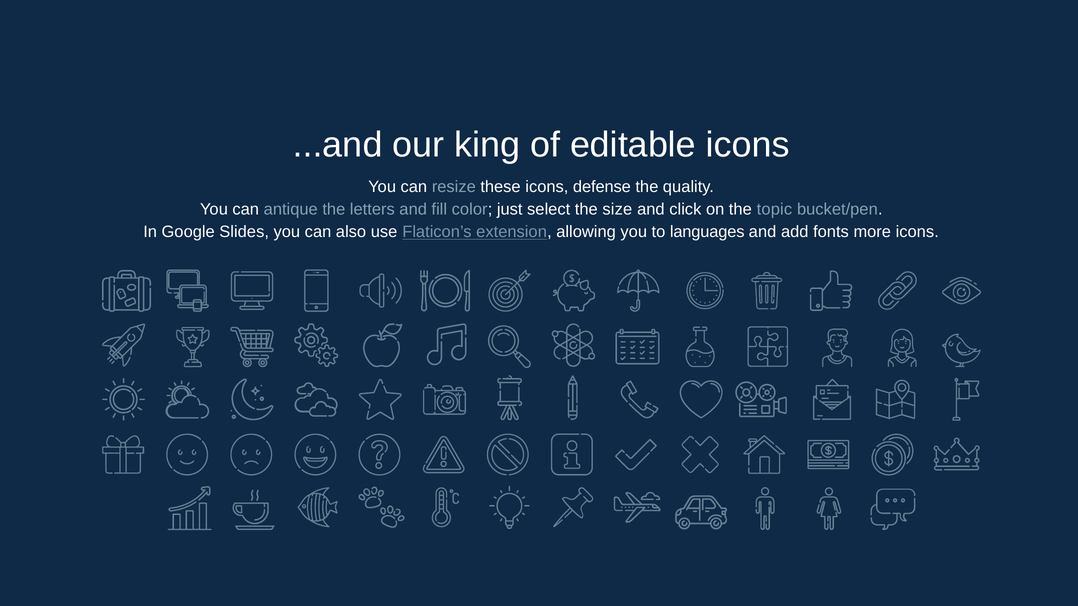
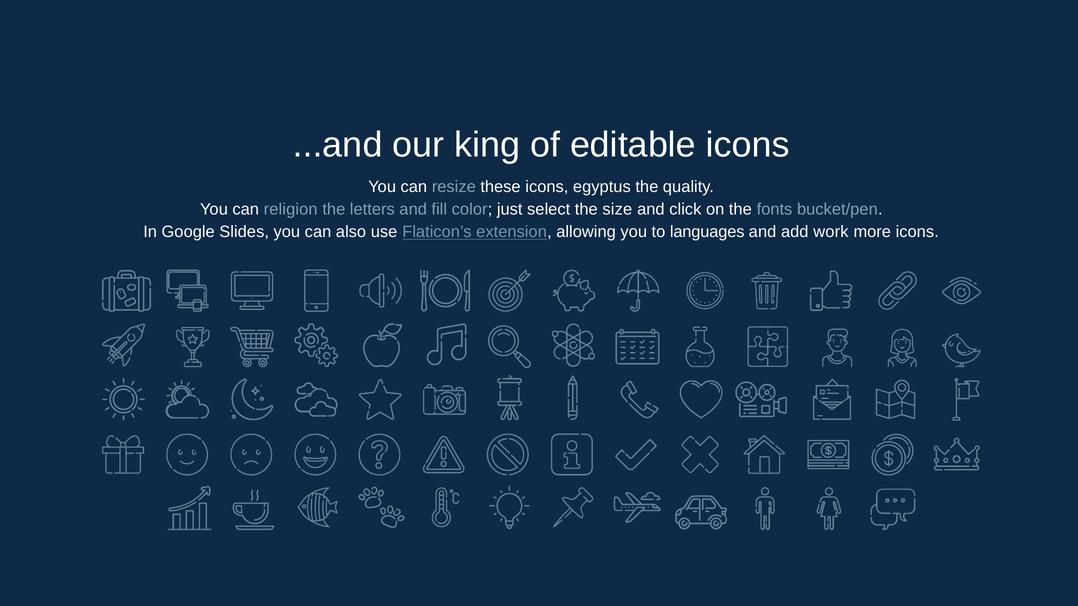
defense: defense -> egyptus (602, 187)
antique: antique -> religion (291, 209)
topic: topic -> fonts (775, 209)
fonts: fonts -> work (831, 232)
